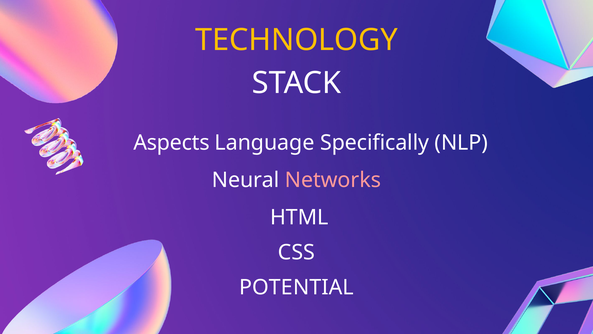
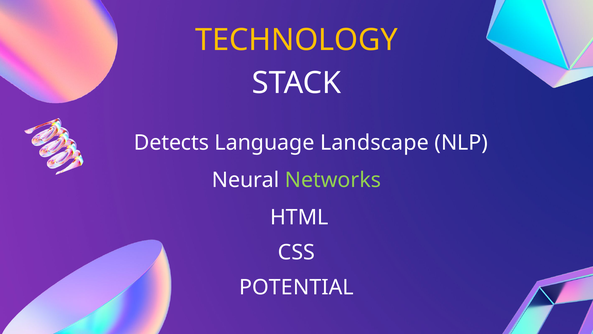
Aspects: Aspects -> Detects (171, 143)
Specifically: Specifically -> Landscape (374, 143)
Networks colour: pink -> light green (333, 180)
